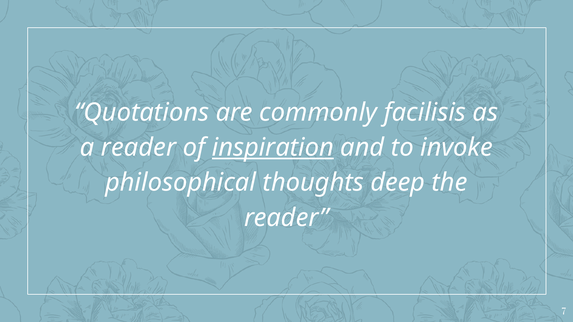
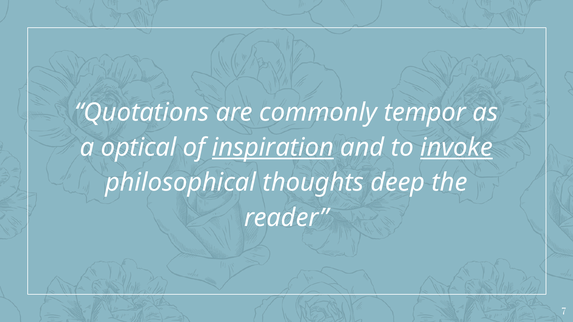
facilisis: facilisis -> tempor (425, 112)
a reader: reader -> optical (139, 148)
invoke underline: none -> present (457, 148)
